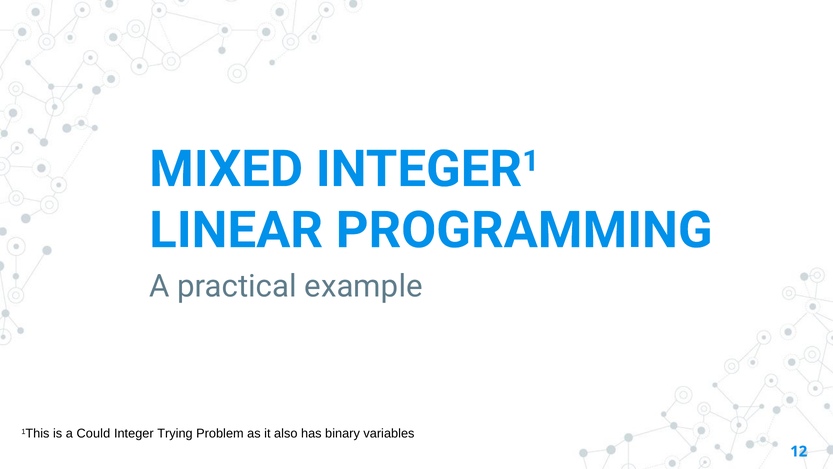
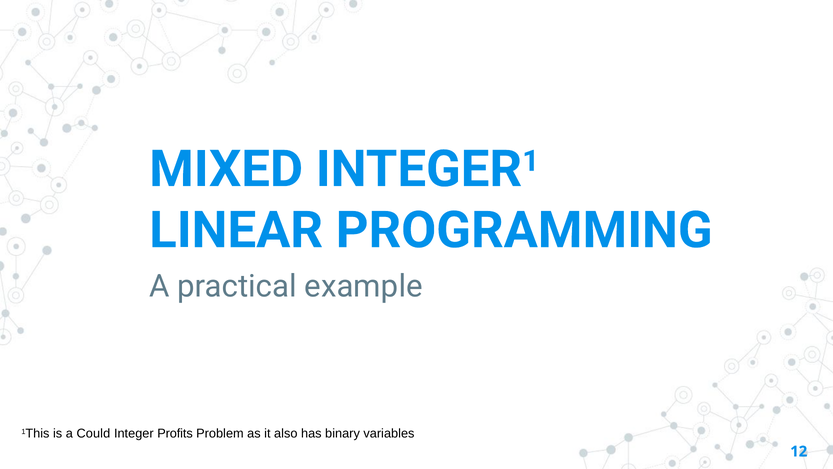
Trying: Trying -> Profits (175, 433)
